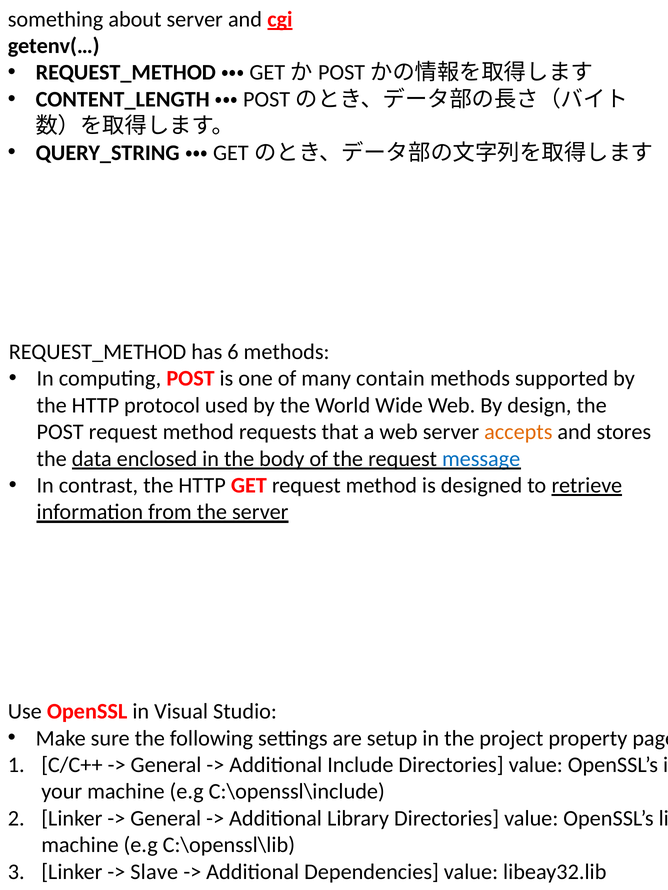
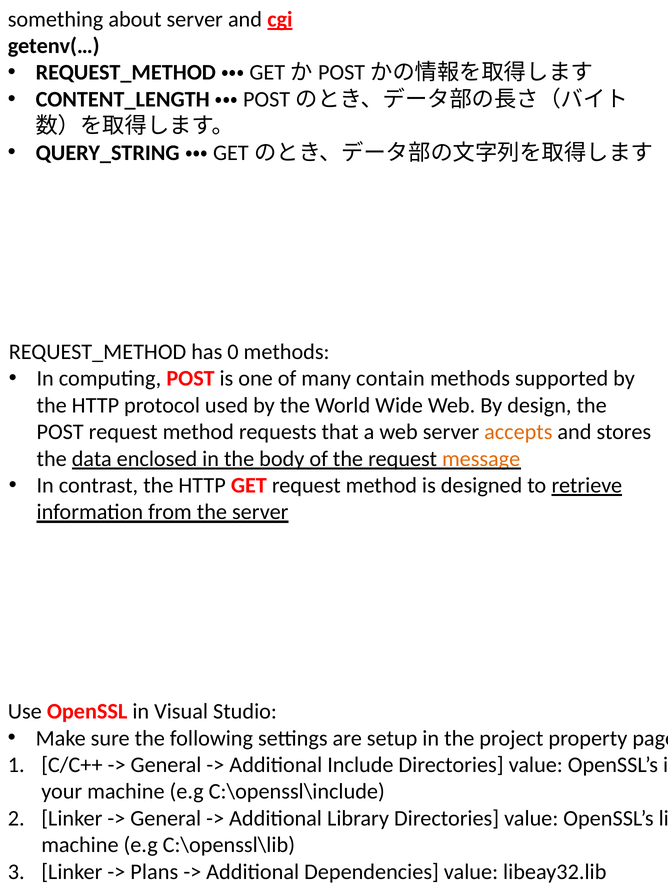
6: 6 -> 0 (233, 352)
message colour: blue -> orange (481, 459)
Slave: Slave -> Plans (154, 872)
